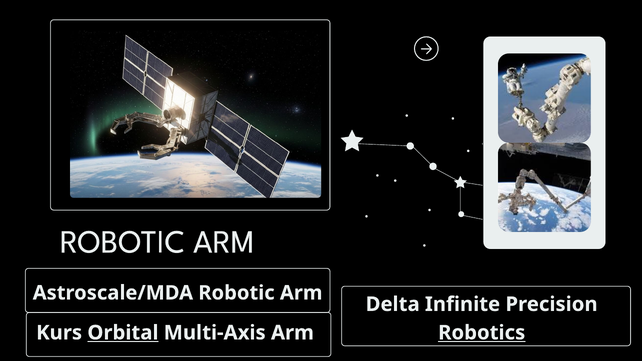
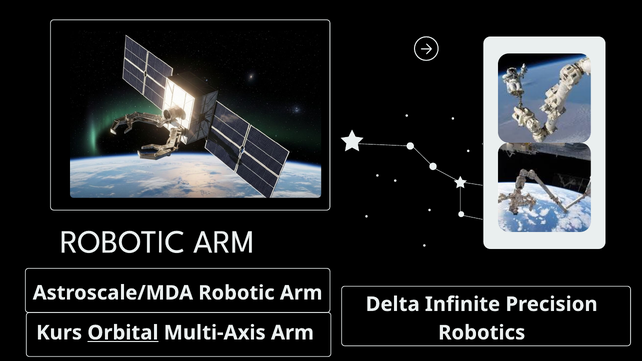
Robotics underline: present -> none (482, 333)
